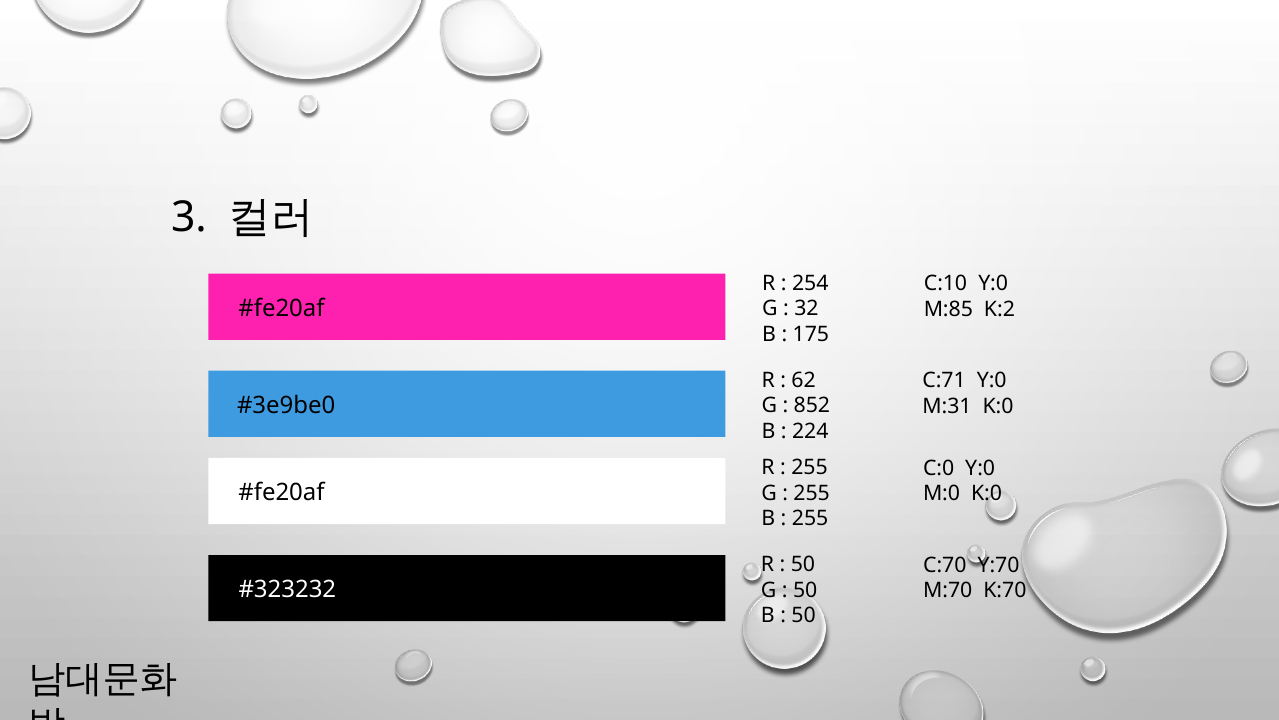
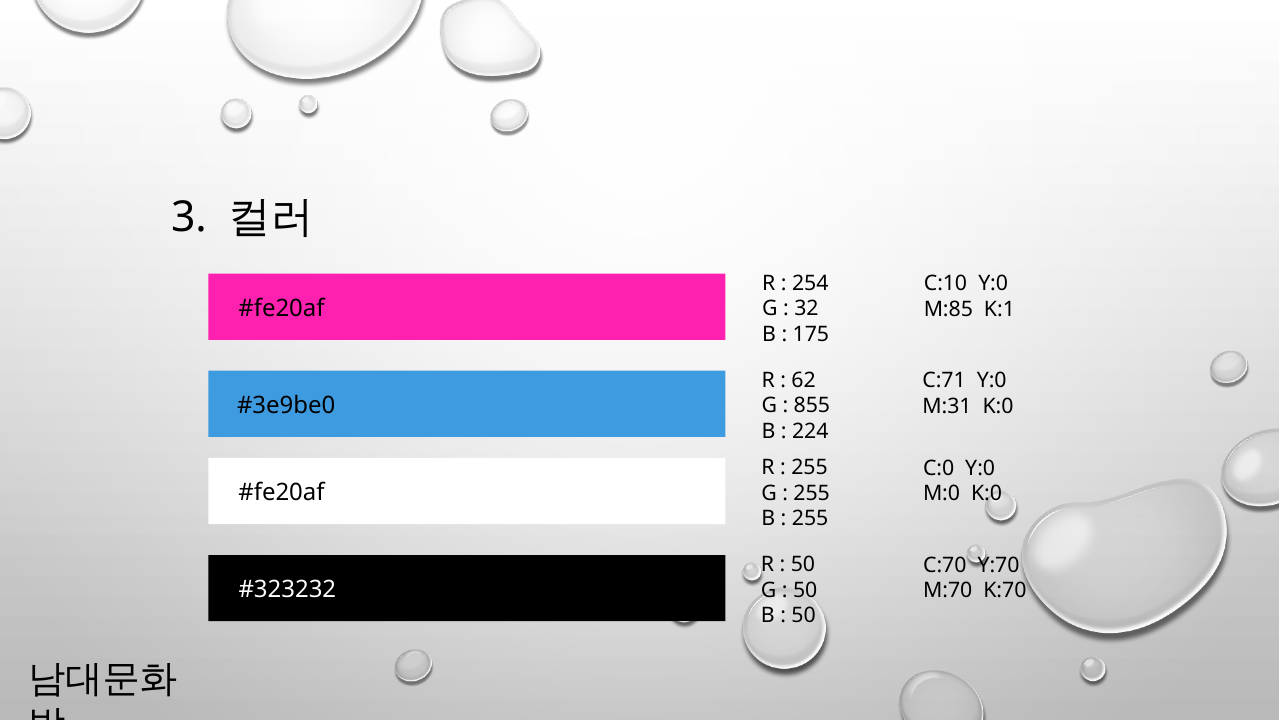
K:2: K:2 -> K:1 (999, 309)
852: 852 -> 855 (812, 406)
